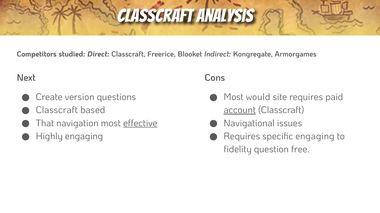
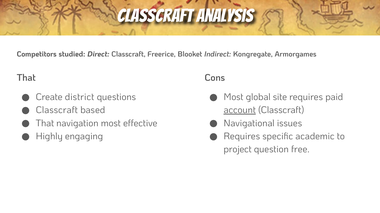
Next: Next -> That (26, 78)
version: version -> district (80, 97)
would: would -> global (258, 97)
effective underline: present -> none (140, 124)
specific engaging: engaging -> academic (315, 137)
fidelity: fidelity -> project (238, 150)
